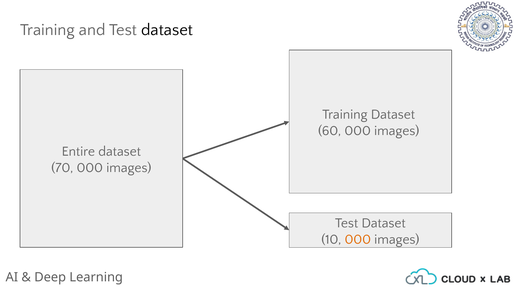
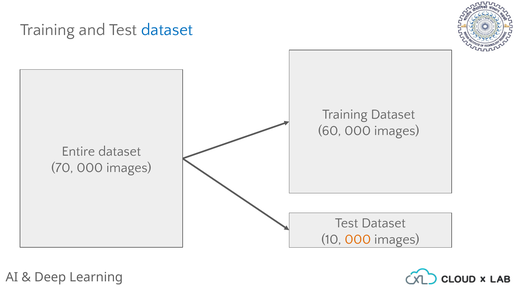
dataset colour: black -> blue (167, 30)
